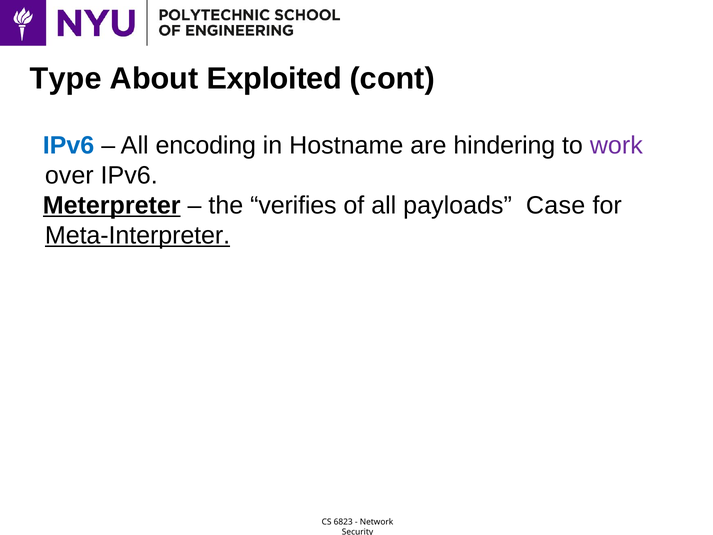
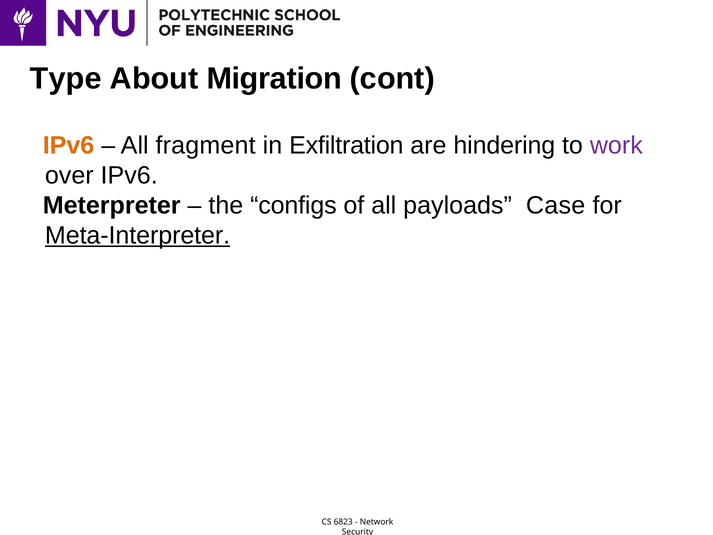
Exploited: Exploited -> Migration (274, 78)
IPv6 colour: blue -> orange (69, 145)
encoding: encoding -> fragment (206, 145)
Hostname: Hostname -> Exfiltration (346, 145)
Meterpreter underline: present -> none (112, 205)
verifies: verifies -> configs (293, 205)
